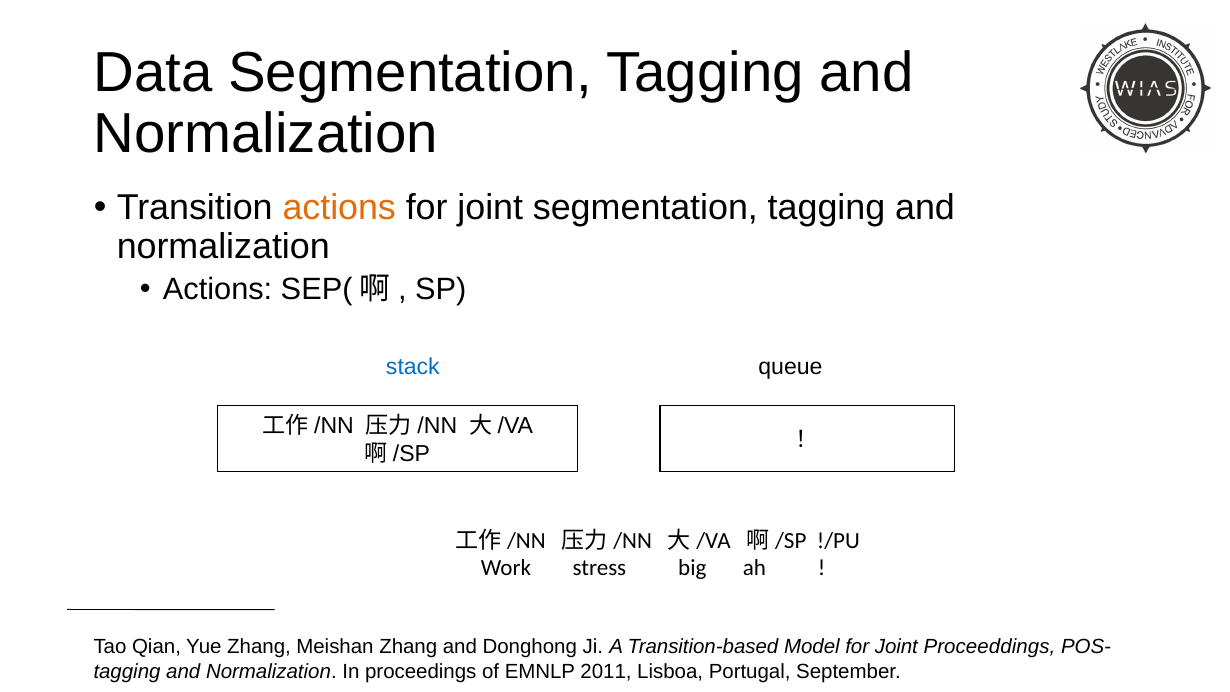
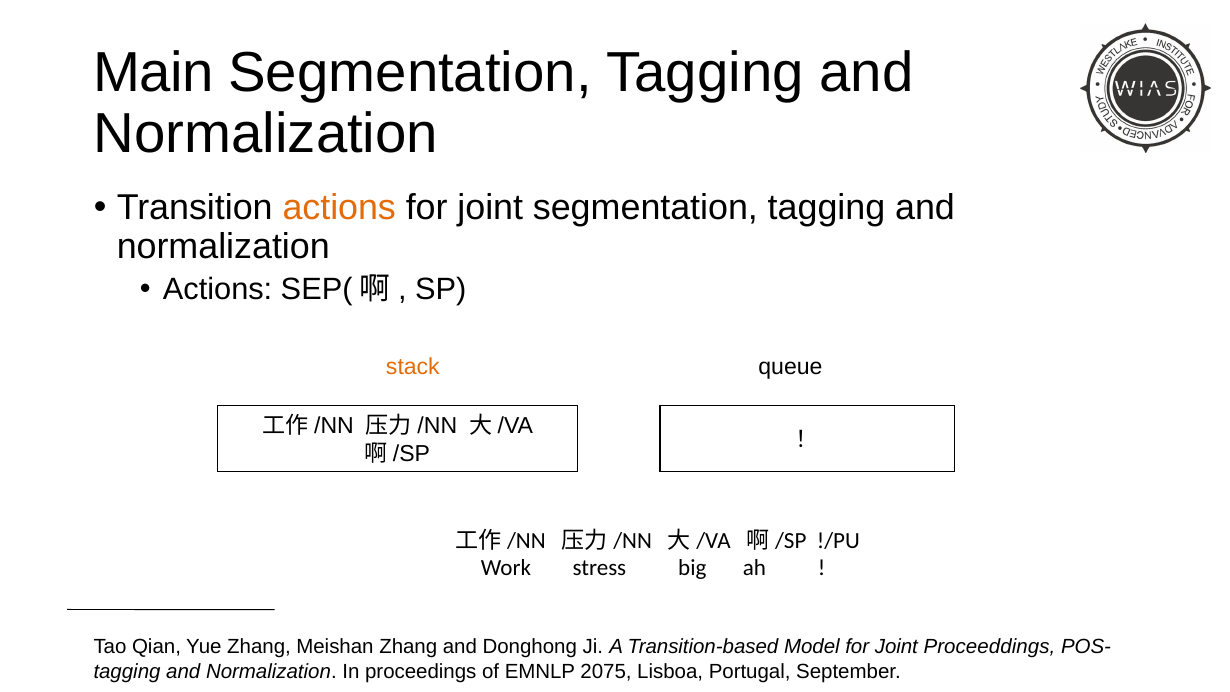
Data: Data -> Main (154, 73)
stack colour: blue -> orange (413, 366)
2011: 2011 -> 2075 (606, 671)
